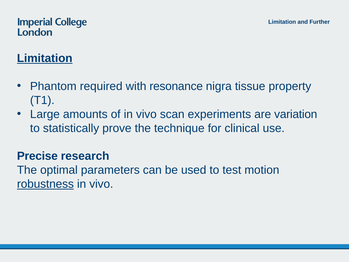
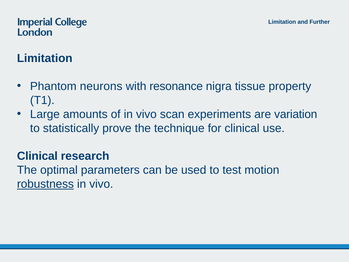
Limitation underline: present -> none (45, 58)
required: required -> neurons (101, 86)
Precise: Precise -> Clinical (37, 156)
